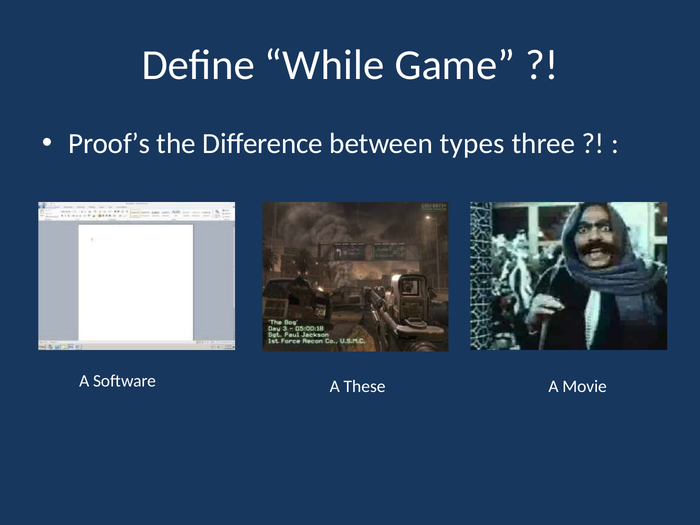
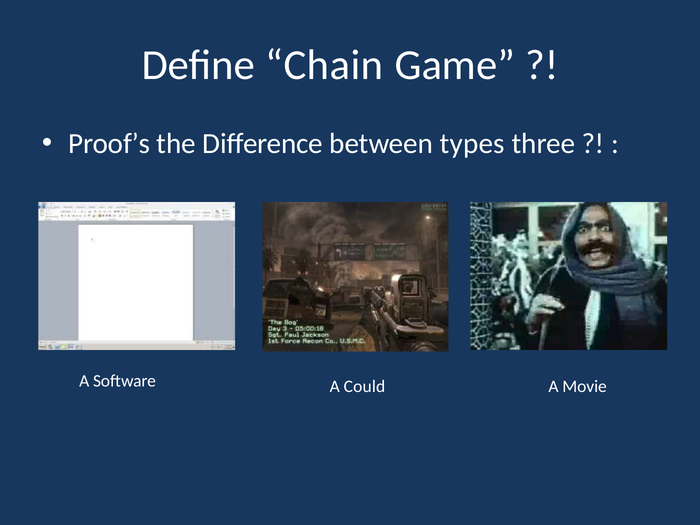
While: While -> Chain (324, 65)
These: These -> Could (364, 386)
